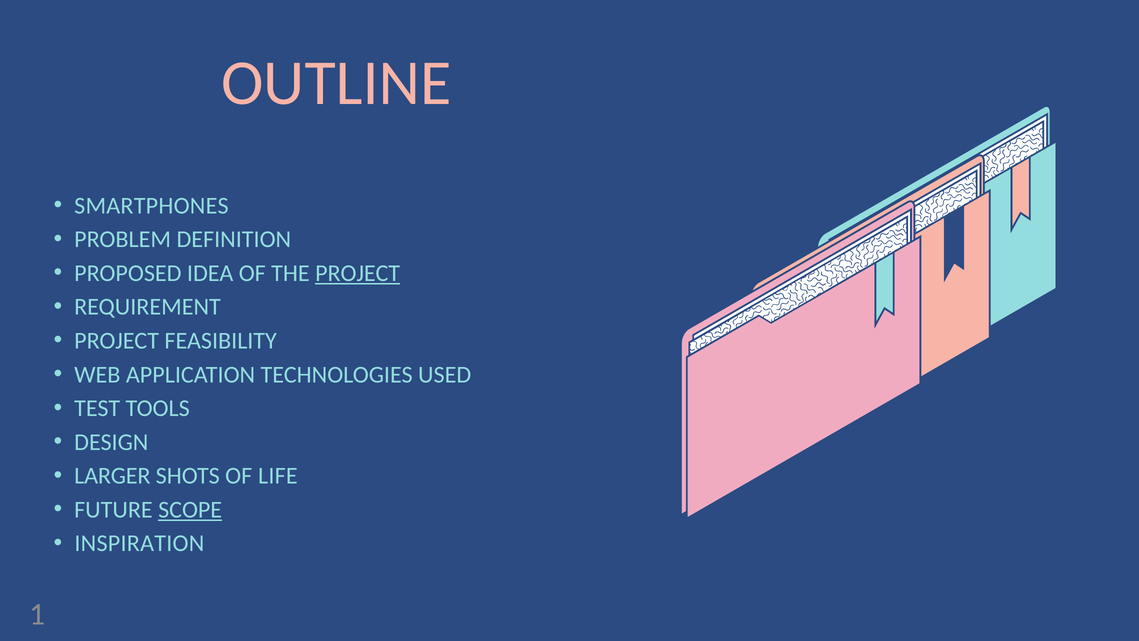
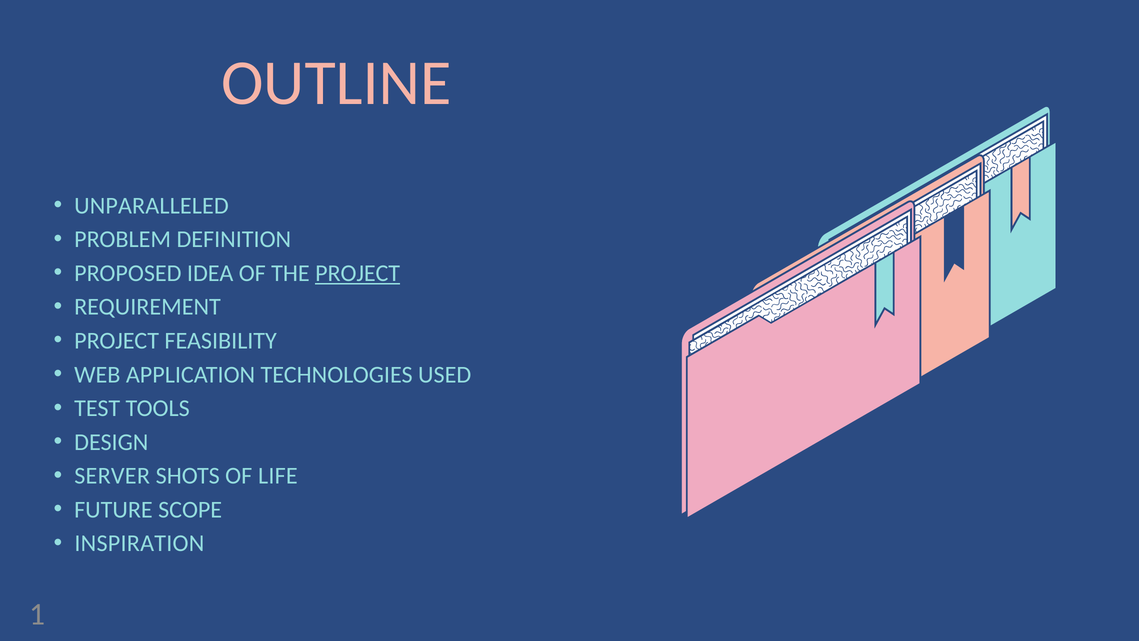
SMARTPHONES: SMARTPHONES -> UNPARALLELED (151, 206)
LARGER: LARGER -> SERVER (112, 476)
SCOPE underline: present -> none (190, 509)
